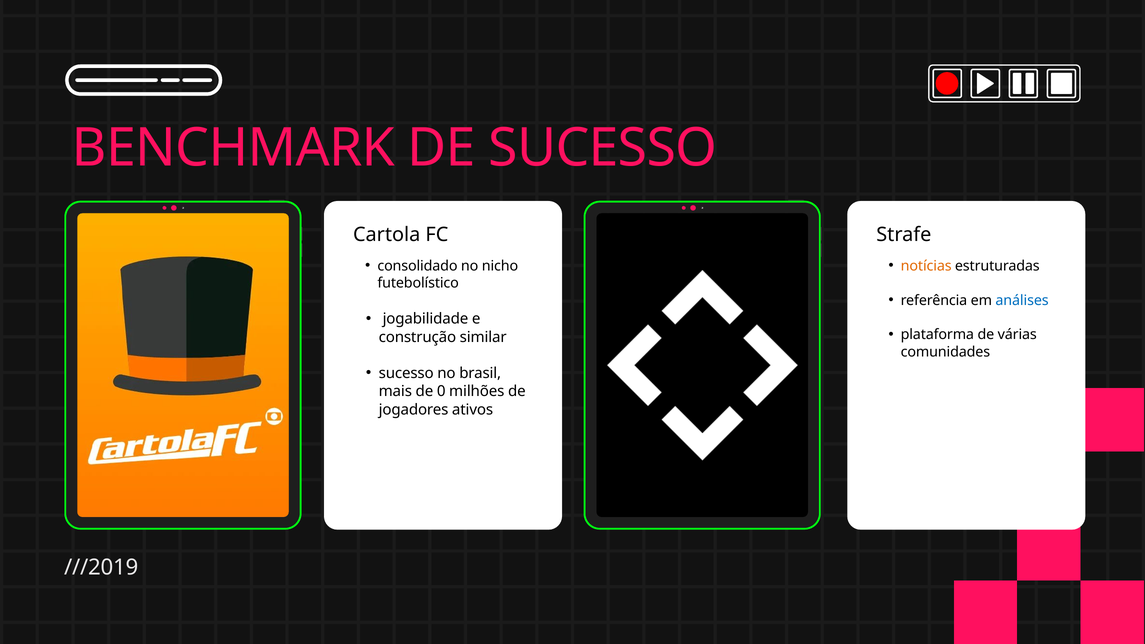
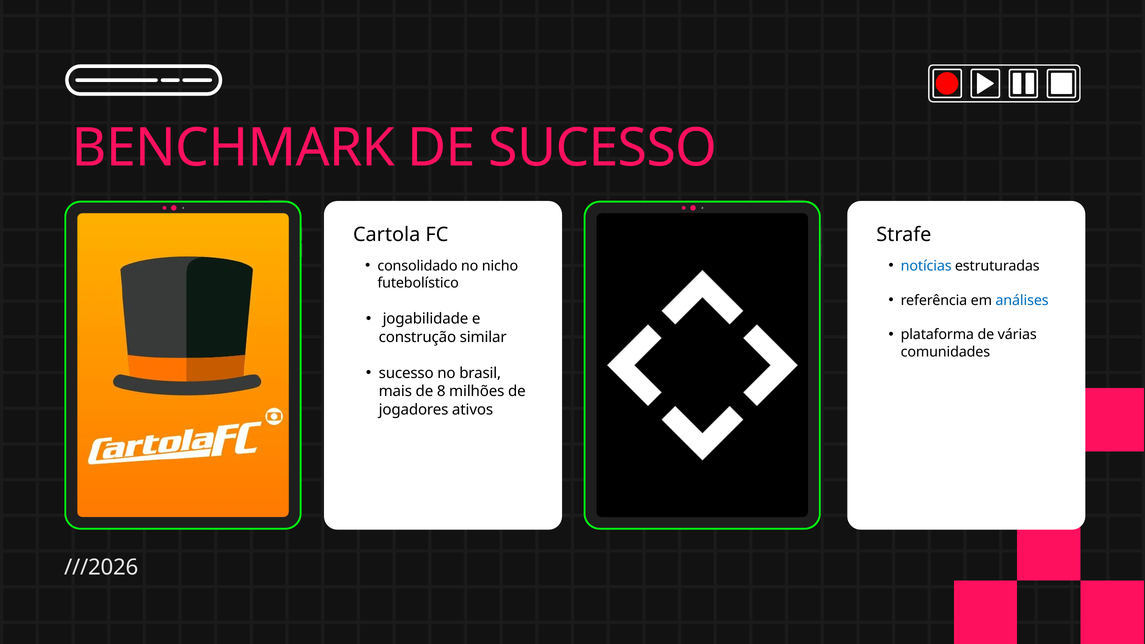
notícias colour: orange -> blue (926, 266)
0: 0 -> 8 (441, 392)
///2019: ///2019 -> ///2026 (101, 567)
